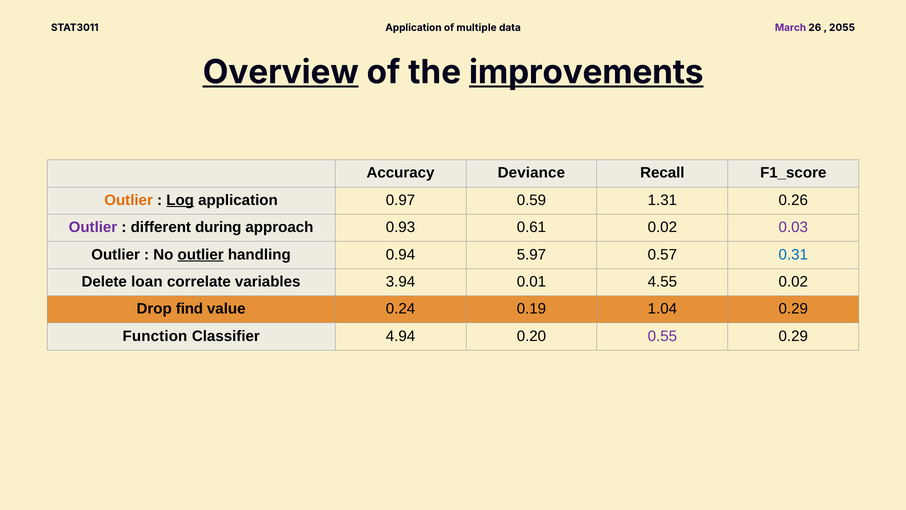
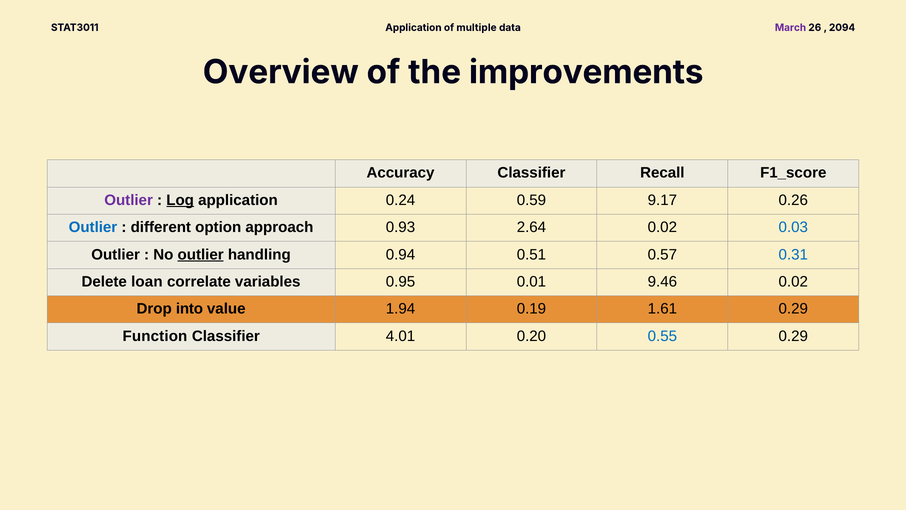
2055: 2055 -> 2094 (842, 28)
Overview underline: present -> none (281, 72)
improvements underline: present -> none (586, 72)
Accuracy Deviance: Deviance -> Classifier (531, 173)
Outlier colour: orange -> purple (129, 200)
0.97: 0.97 -> 0.24 (401, 200)
1.31: 1.31 -> 9.17 (662, 200)
Outlier colour: purple -> blue (93, 227)
during: during -> option (218, 227)
0.61: 0.61 -> 2.64 (531, 227)
0.03 colour: purple -> blue (793, 227)
5.97: 5.97 -> 0.51 (531, 254)
3.94: 3.94 -> 0.95 (401, 282)
4.55: 4.55 -> 9.46 (662, 282)
find: find -> into (189, 309)
0.24: 0.24 -> 1.94 (401, 309)
1.04: 1.04 -> 1.61 (662, 309)
4.94: 4.94 -> 4.01 (401, 336)
0.55 colour: purple -> blue (662, 336)
